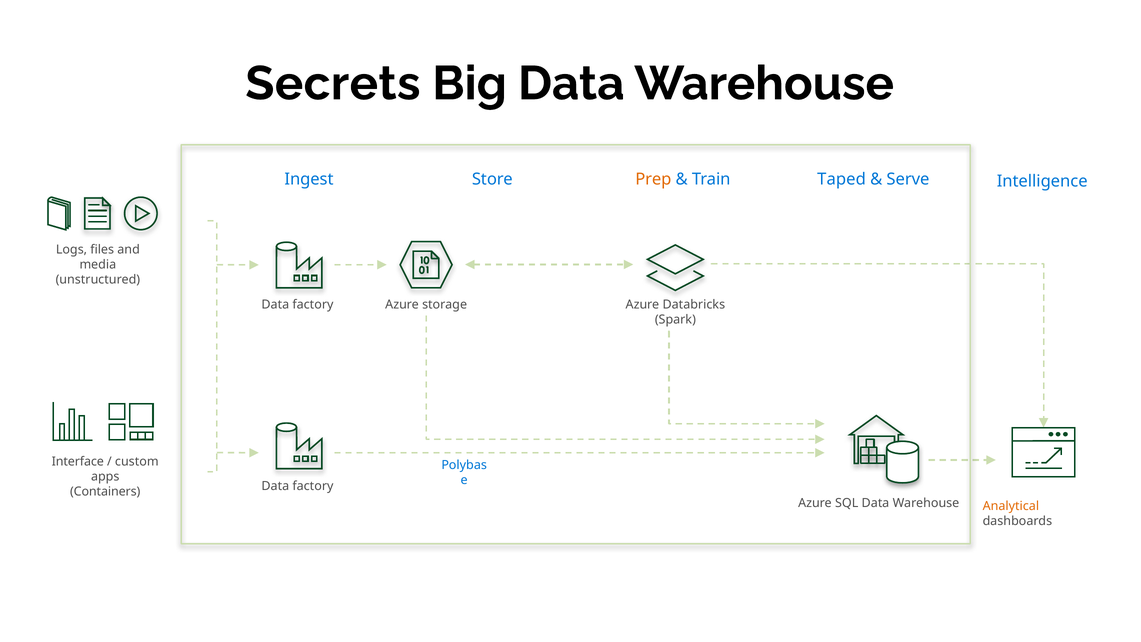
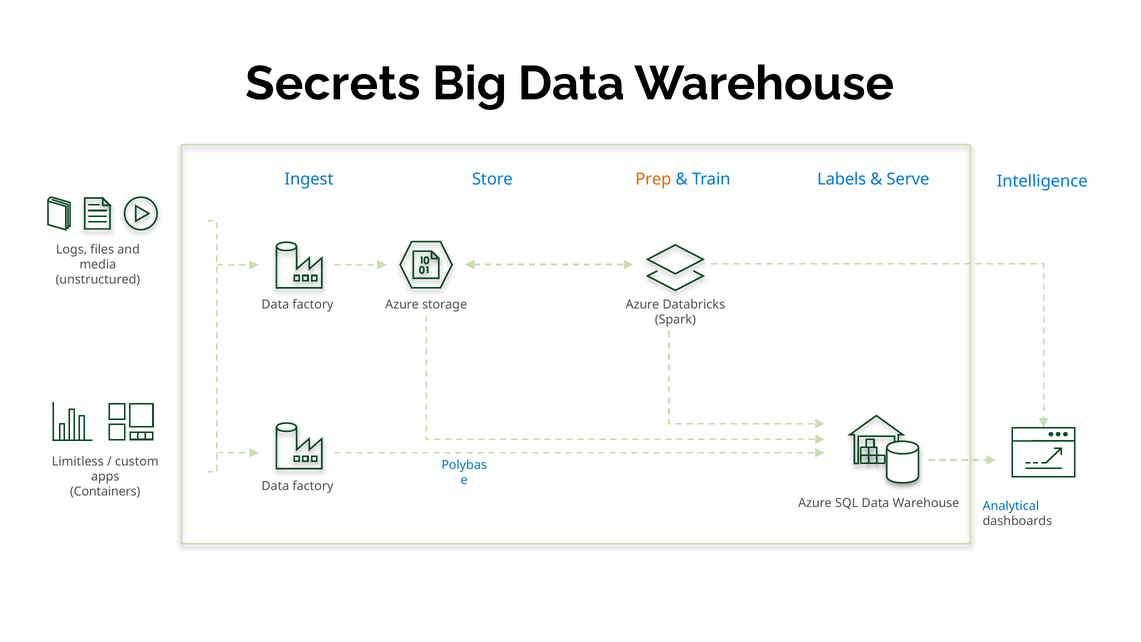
Taped: Taped -> Labels (842, 179)
Interface: Interface -> Limitless (78, 461)
Analytical colour: orange -> blue (1011, 506)
